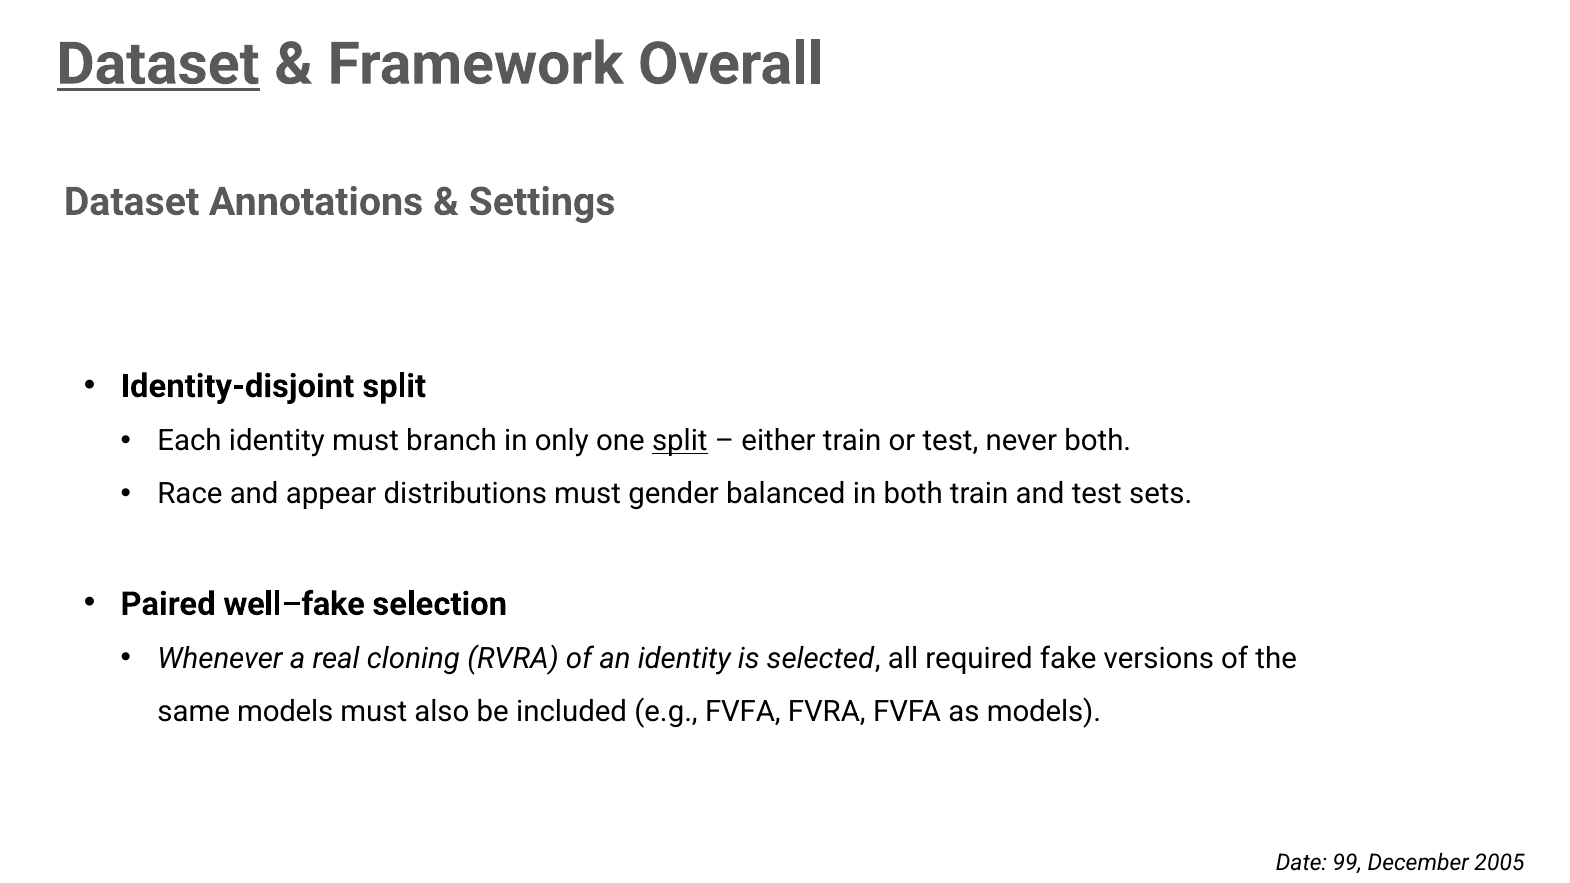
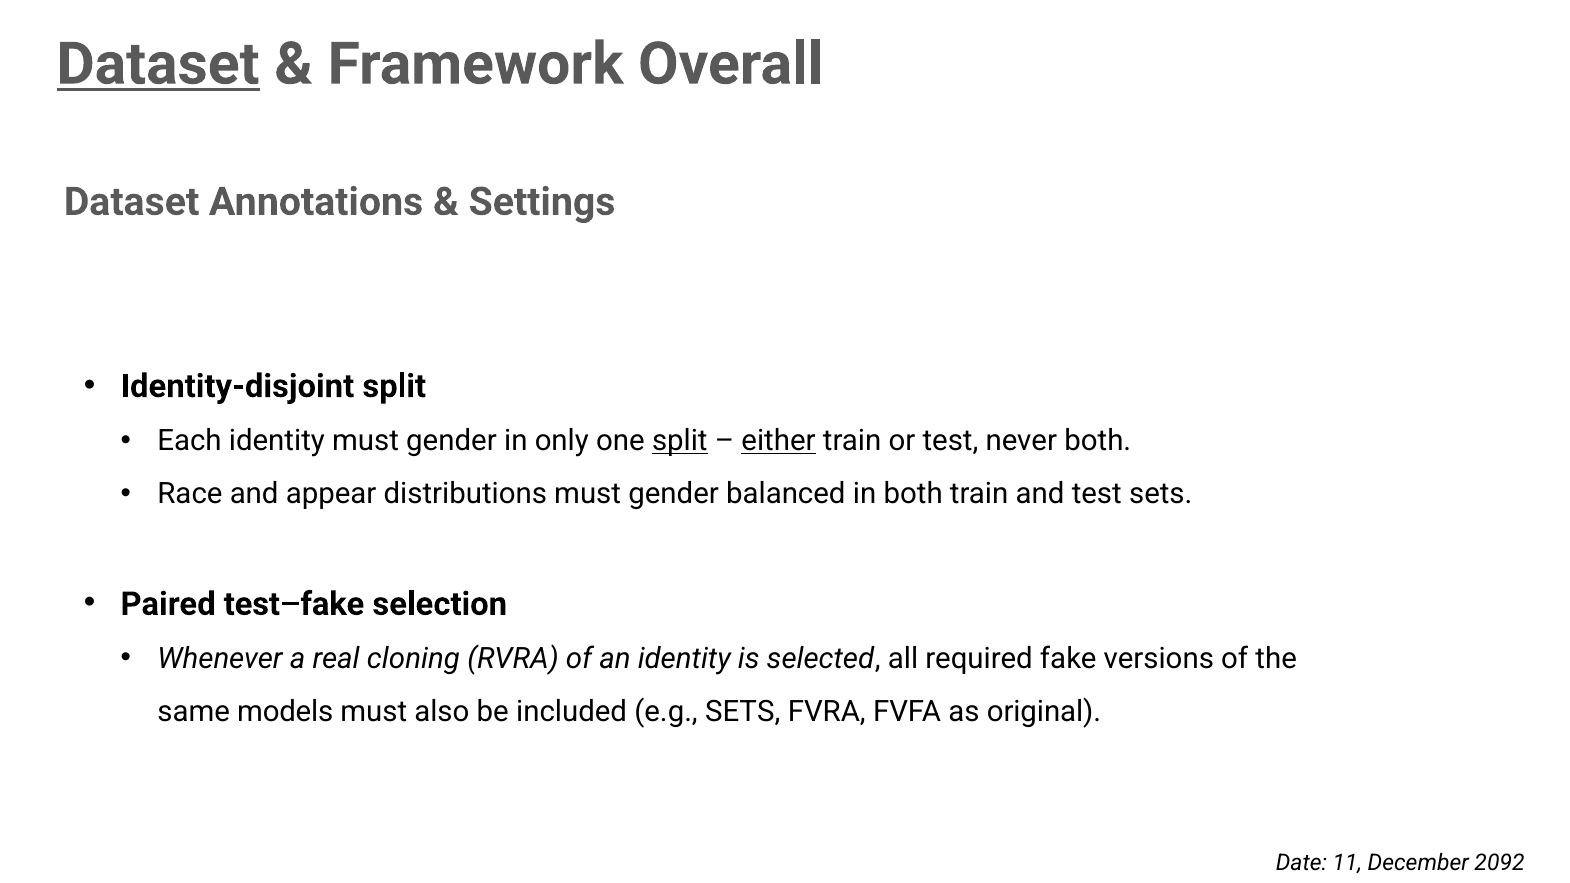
identity must branch: branch -> gender (451, 441)
either underline: none -> present (779, 441)
well–fake: well–fake -> test–fake (294, 604)
e.g FVFA: FVFA -> SETS (743, 712)
as models: models -> original (1044, 712)
99: 99 -> 11 (1347, 863)
2005: 2005 -> 2092 (1499, 863)
